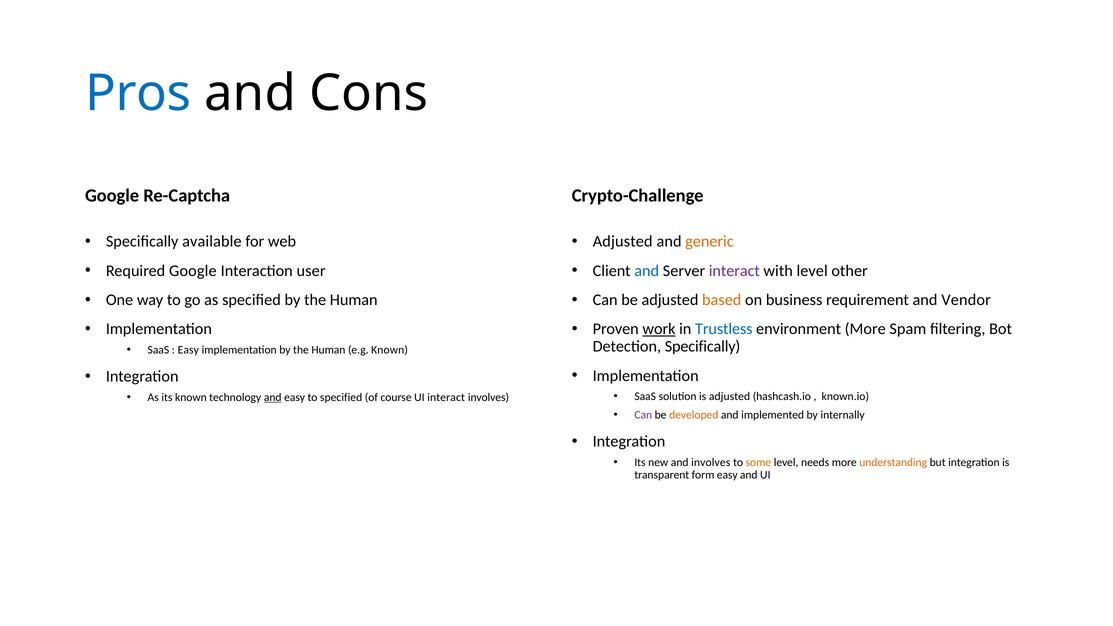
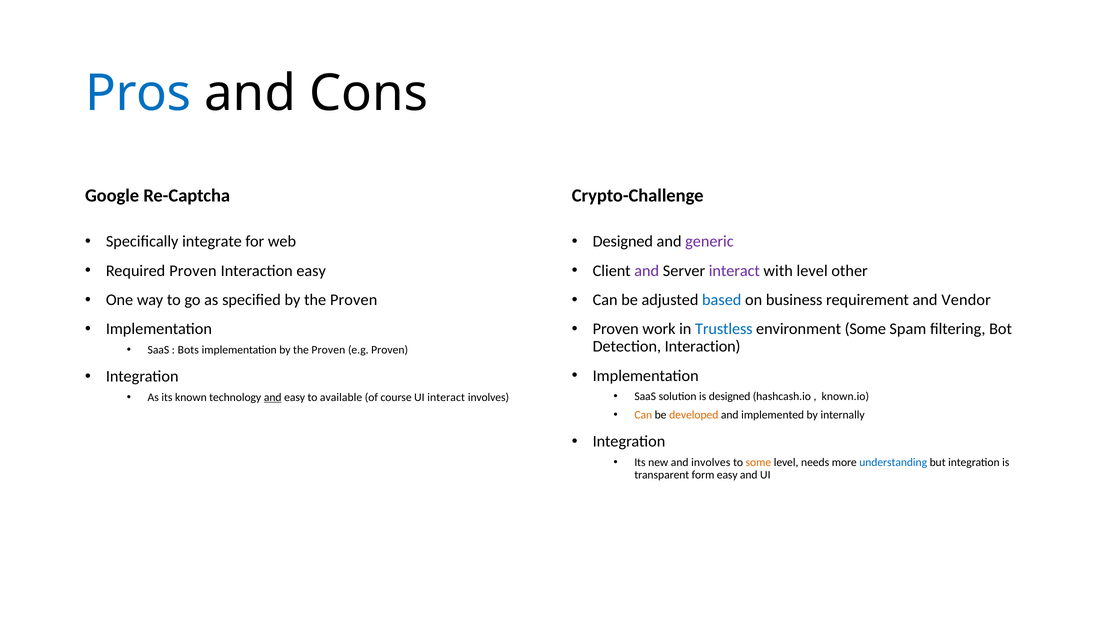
available: available -> integrate (212, 242)
Adjusted: Adjusted -> Designed (623, 242)
generic colour: orange -> purple (709, 242)
Required Google: Google -> Proven (193, 271)
Interaction user: user -> easy (311, 271)
and colour: blue -> purple (647, 271)
specified by the Human: Human -> Proven (354, 300)
based colour: orange -> blue (722, 300)
work underline: present -> none (659, 329)
environment More: More -> Some (865, 329)
Detection Specifically: Specifically -> Interaction (703, 347)
Easy: Easy -> Bots (188, 350)
implementation by the Human: Human -> Proven (328, 350)
e.g Known: Known -> Proven (390, 350)
is adjusted: adjusted -> designed (730, 397)
to specified: specified -> available (341, 397)
Can colour: purple -> orange (643, 415)
understanding colour: orange -> blue (893, 462)
